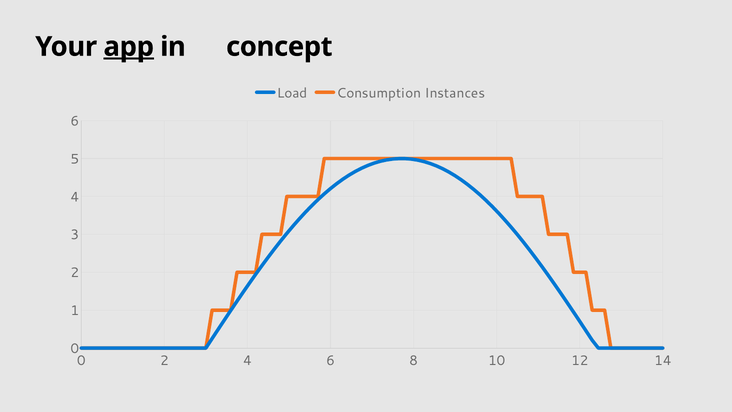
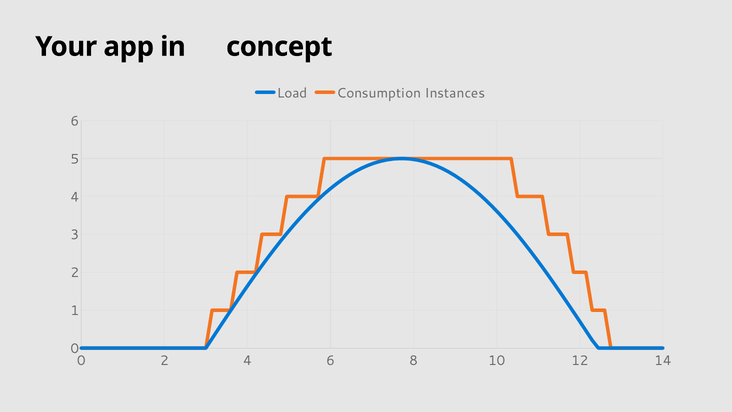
app underline: present -> none (129, 47)
